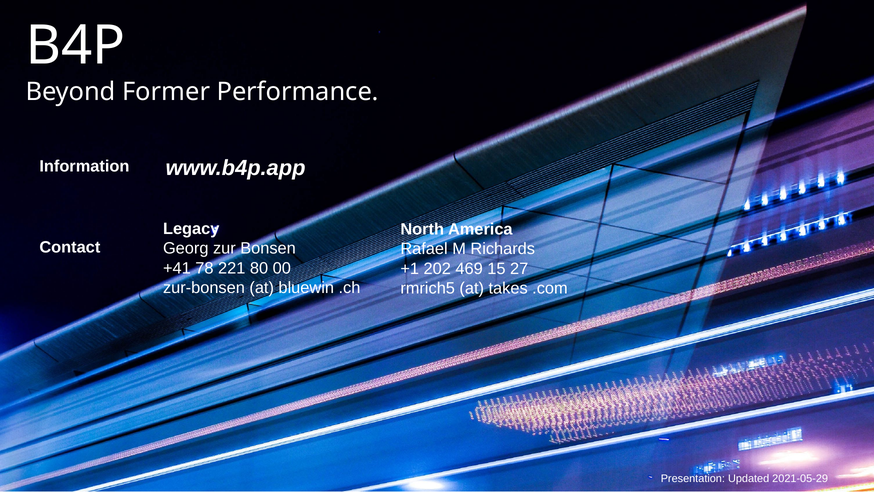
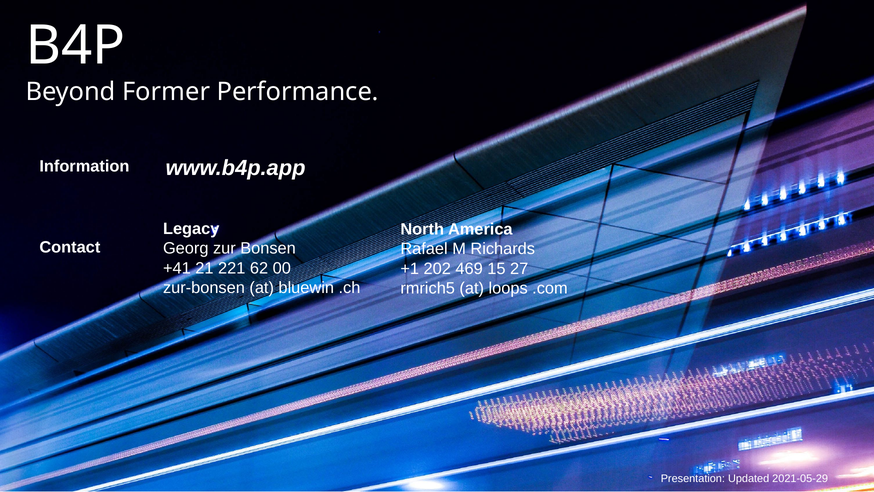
+41 78: 78 -> 21 (204, 268)
80: 80 -> 62 (259, 268)
takes: takes -> loops (508, 288)
